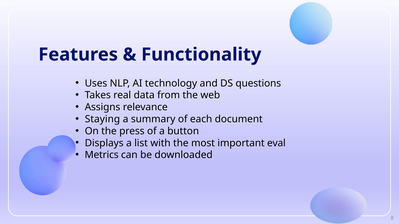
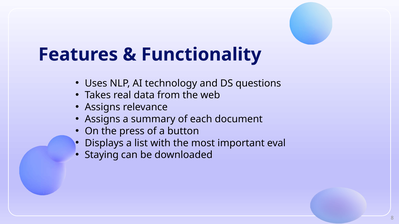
Staying: Staying -> Assigns (102, 119)
Metrics: Metrics -> Staying (102, 155)
